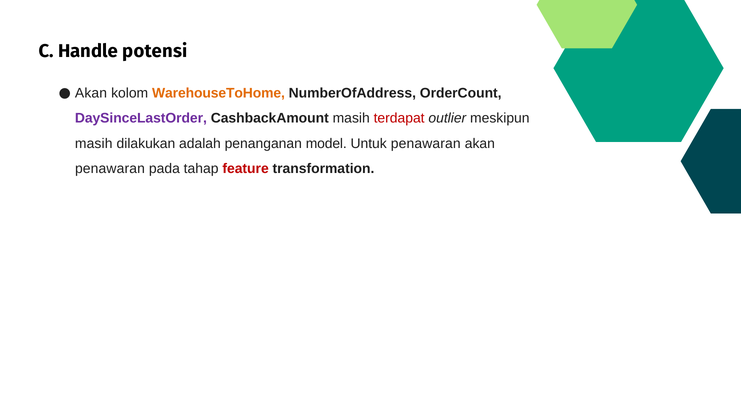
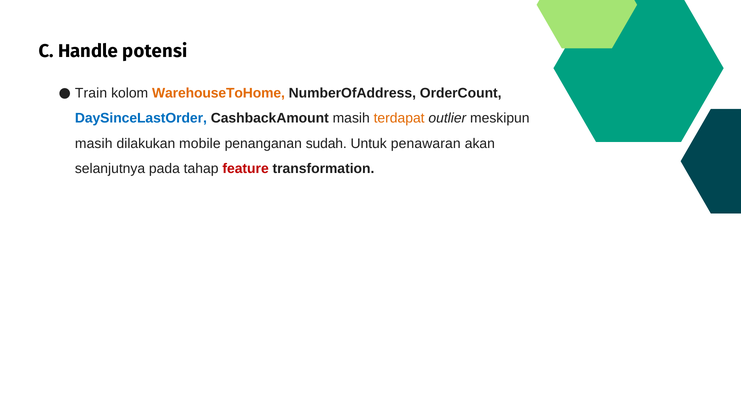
Akan: Akan -> Train (91, 93)
DaySinceLastOrder colour: purple -> blue (141, 118)
terdapat colour: red -> orange (399, 118)
adalah: adalah -> mobile (200, 143)
model: model -> sudah (326, 143)
penawaran: penawaran -> selanjutnya (110, 168)
